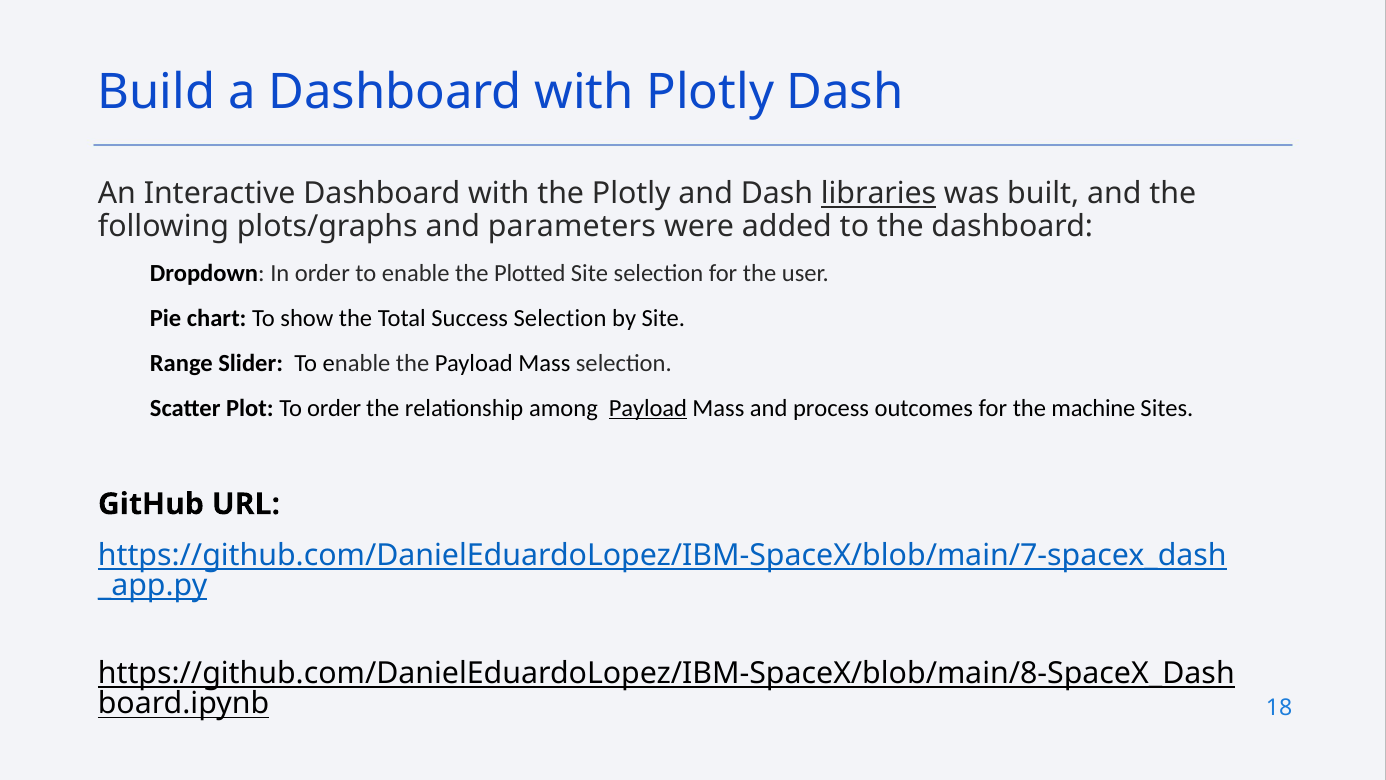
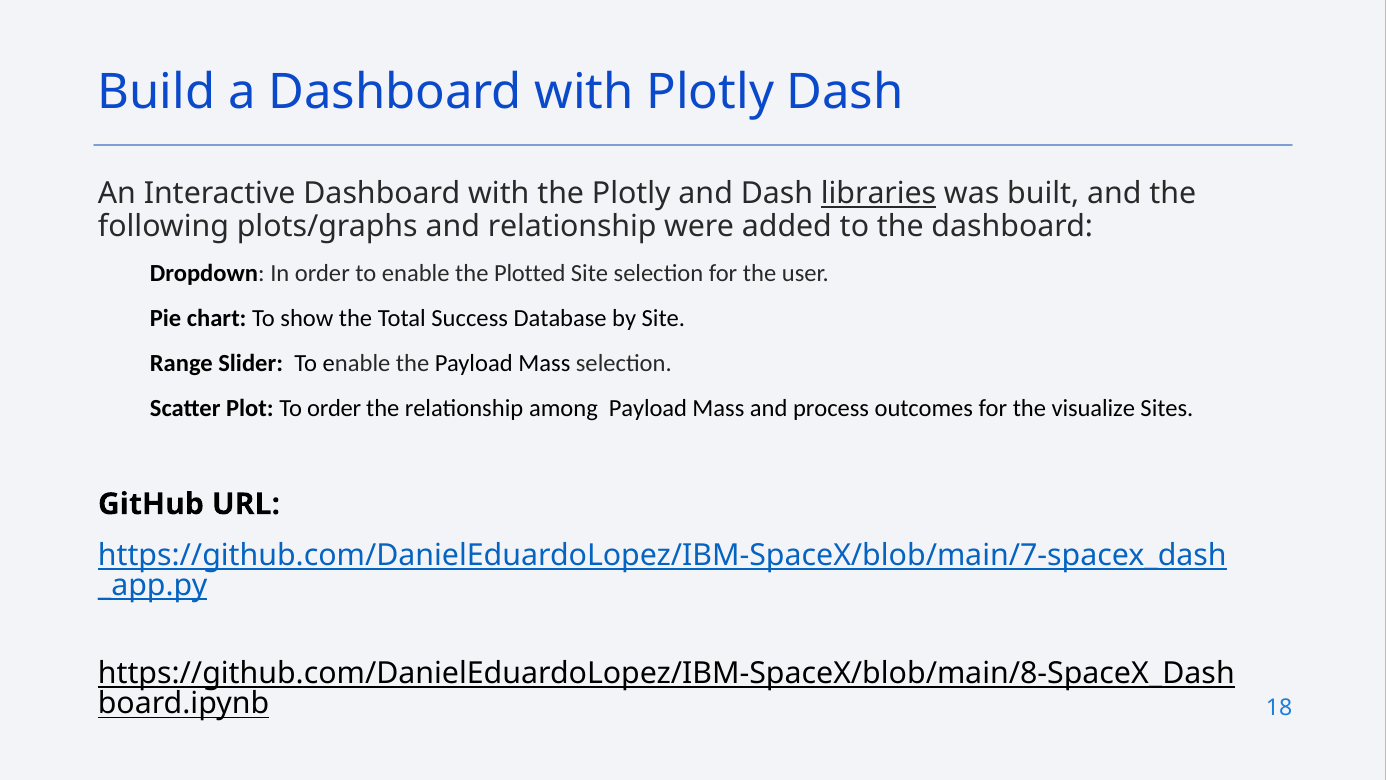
and parameters: parameters -> relationship (572, 227)
Success Selection: Selection -> Database (560, 318)
Payload underline: present -> none (648, 408)
machine: machine -> visualize (1093, 408)
